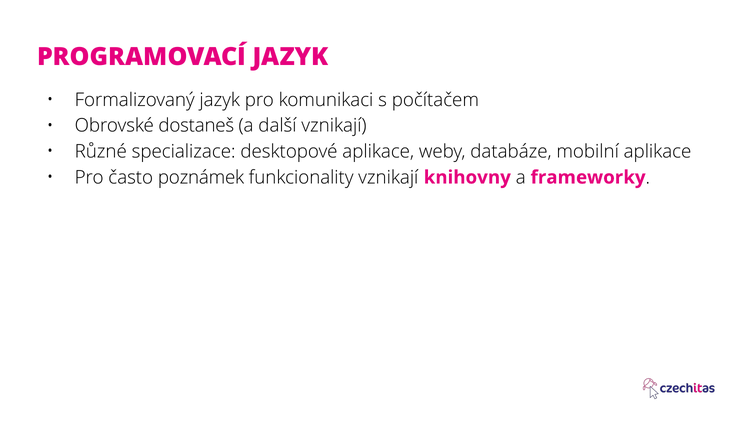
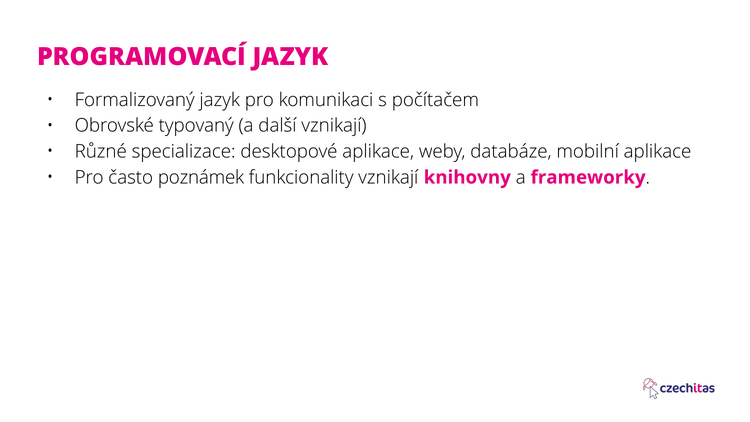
dostaneš: dostaneš -> typovaný (196, 126)
